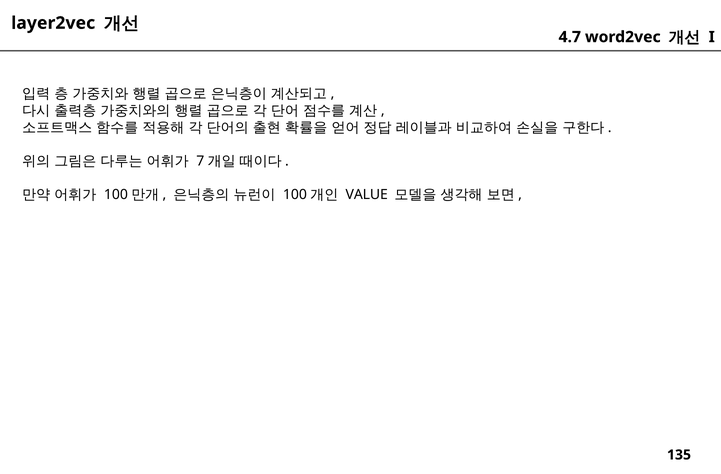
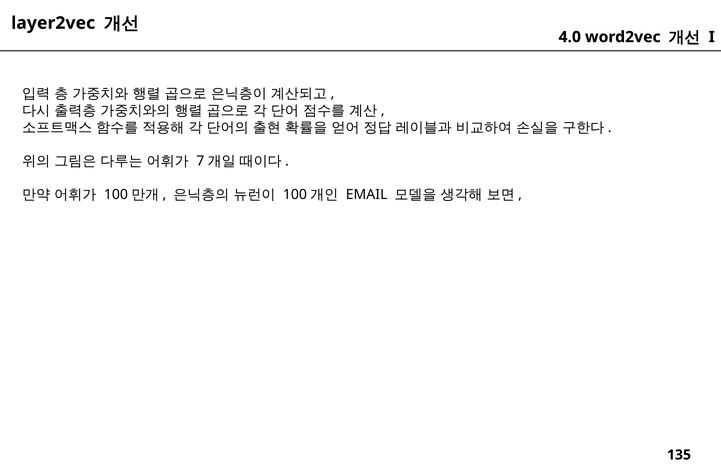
4.7: 4.7 -> 4.0 (570, 37)
VALUE: VALUE -> EMAIL (367, 195)
